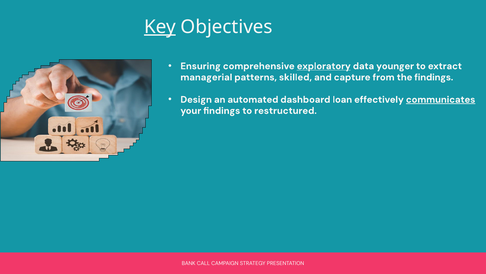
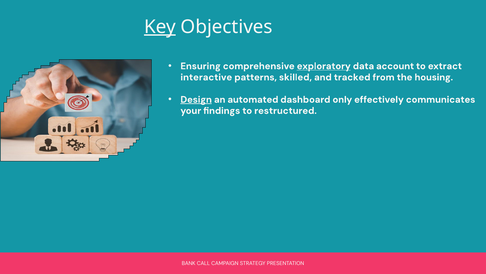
younger: younger -> account (395, 66)
managerial: managerial -> interactive (206, 77)
capture: capture -> tracked (352, 77)
the findings: findings -> housing (434, 77)
Design underline: none -> present (196, 99)
loan: loan -> only (342, 99)
communicates underline: present -> none (441, 99)
